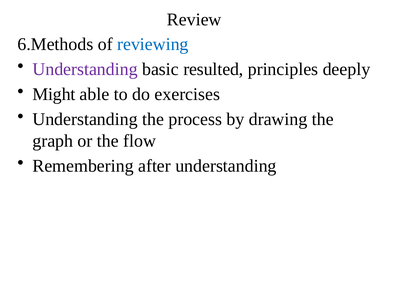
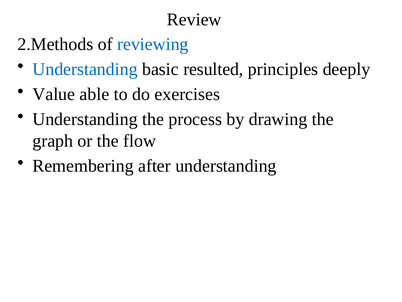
6.Methods: 6.Methods -> 2.Methods (55, 44)
Understanding colour: purple -> blue (85, 69)
Might: Might -> Value (54, 94)
